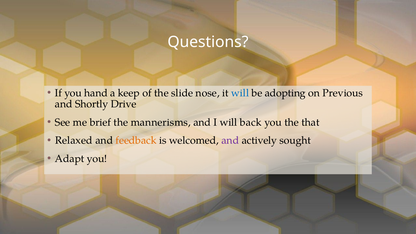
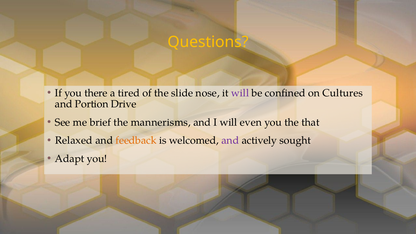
Questions colour: white -> yellow (208, 42)
hand: hand -> there (96, 93)
keep: keep -> tired (129, 93)
will colour: blue -> purple (240, 93)
adopting: adopting -> confined (285, 93)
Previous: Previous -> Cultures (343, 93)
Shortly: Shortly -> Portion (92, 104)
back: back -> even (251, 122)
